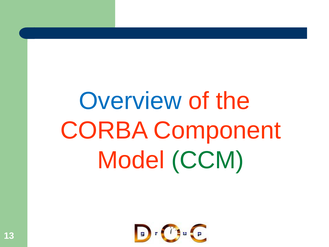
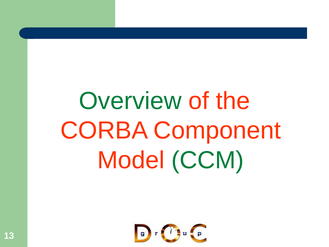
Overview colour: blue -> green (130, 101)
